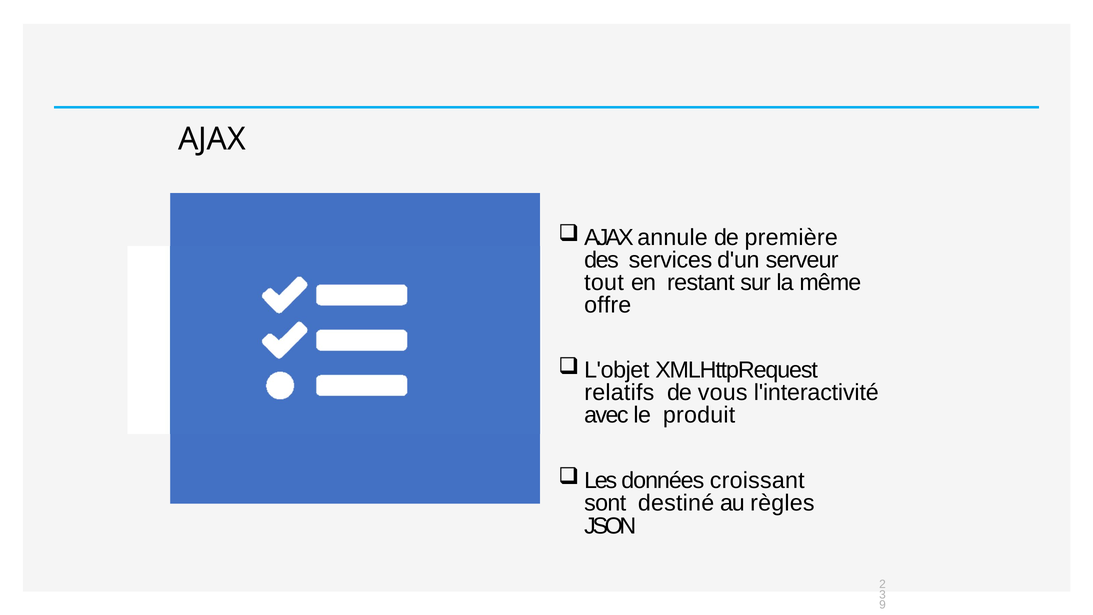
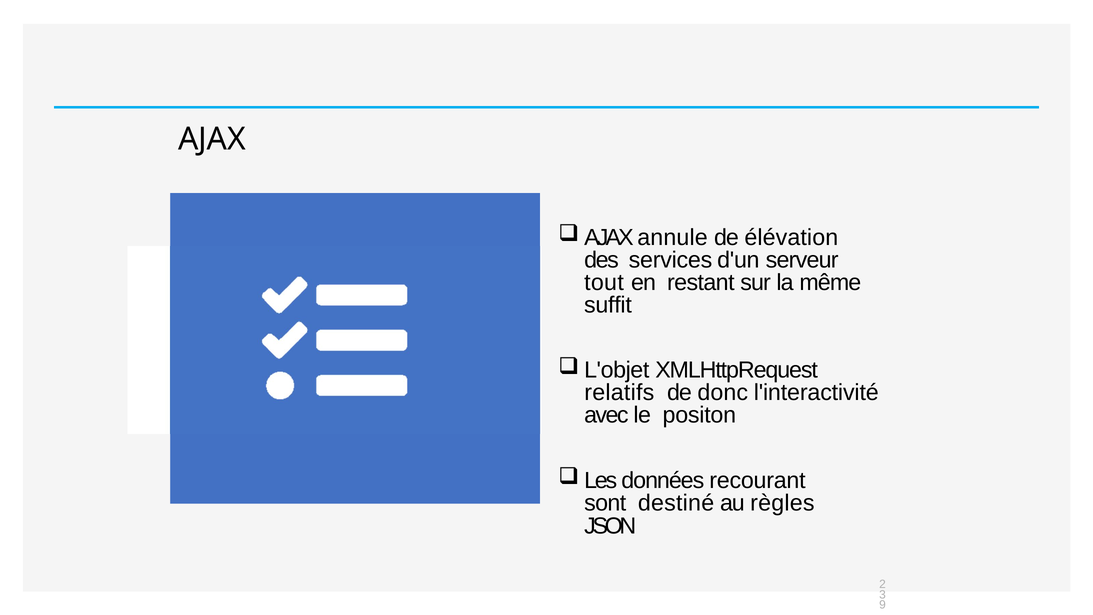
première: première -> élévation (791, 237)
offre: offre -> suffit (608, 305)
vous: vous -> donc (723, 393)
produit: produit -> positon (699, 415)
croissant: croissant -> recourant (757, 480)
